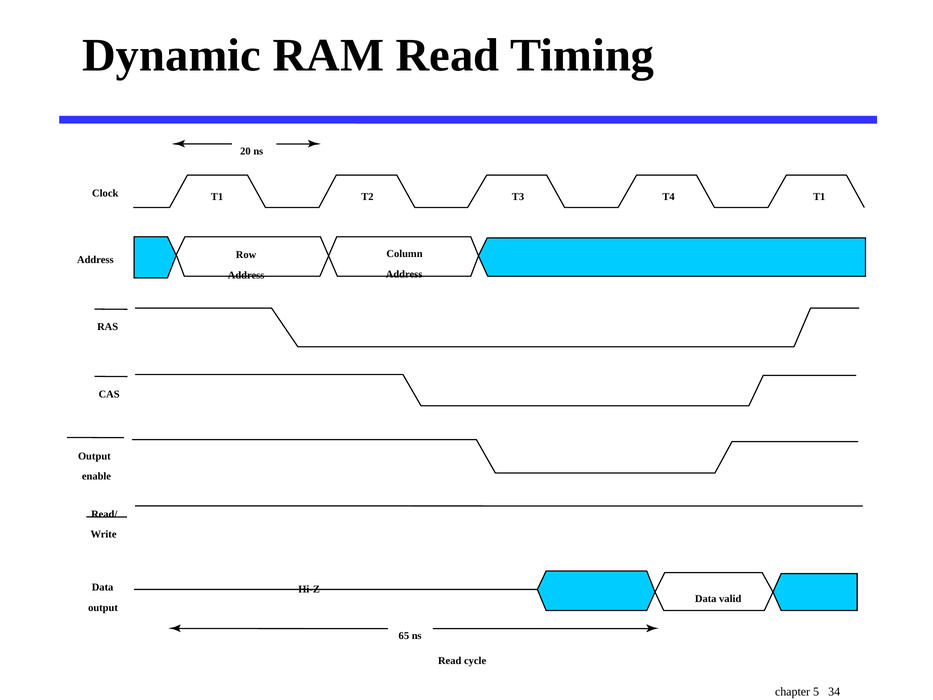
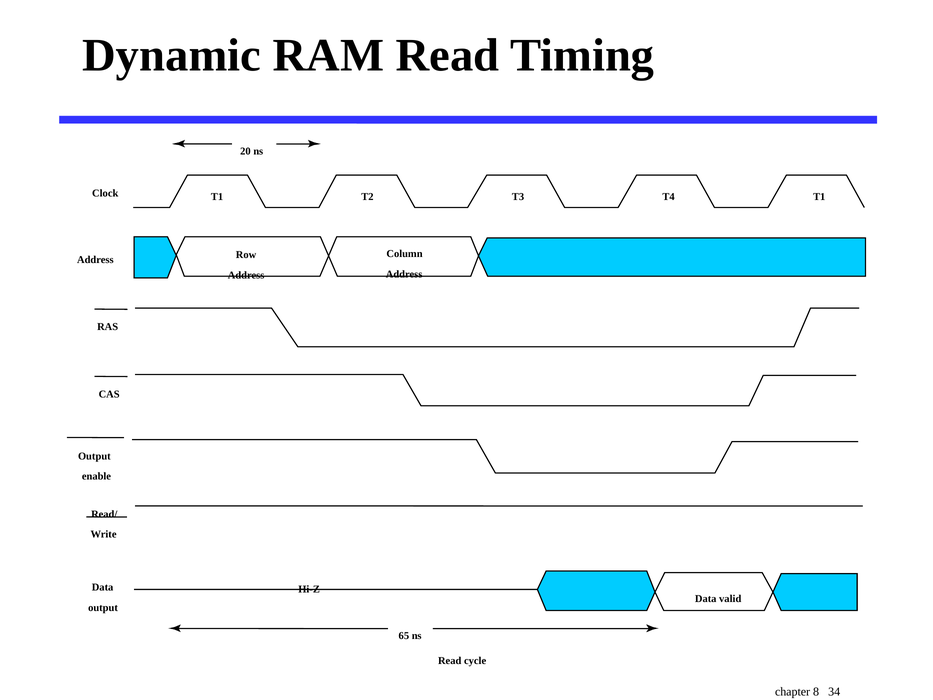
5: 5 -> 8 (816, 691)
